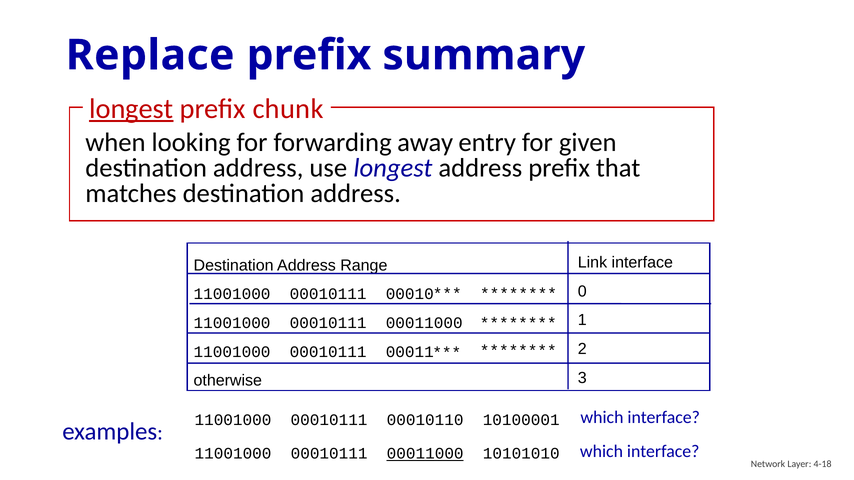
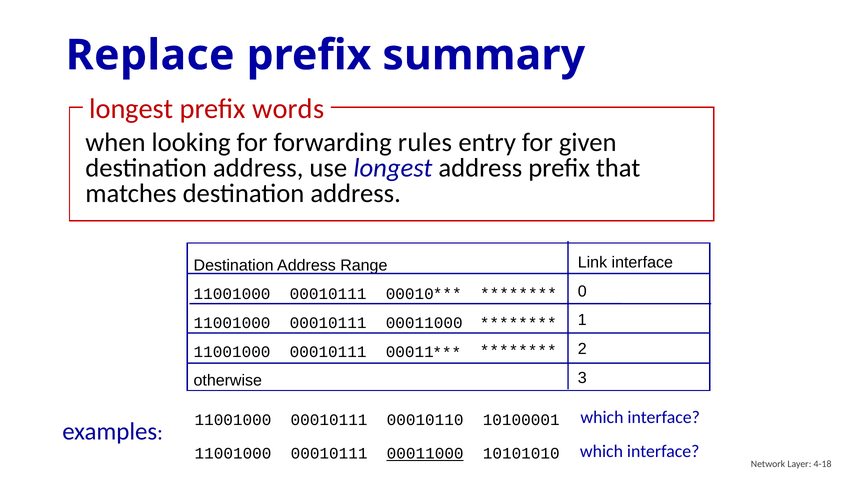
longest underline: present -> none (131, 109)
chunk: chunk -> words (288, 109)
away: away -> rules (425, 142)
